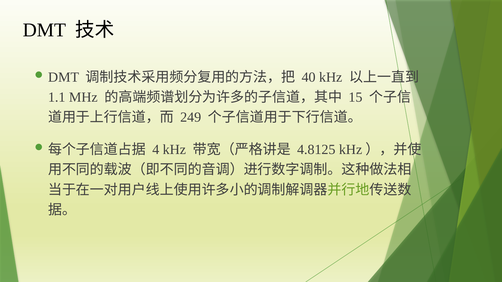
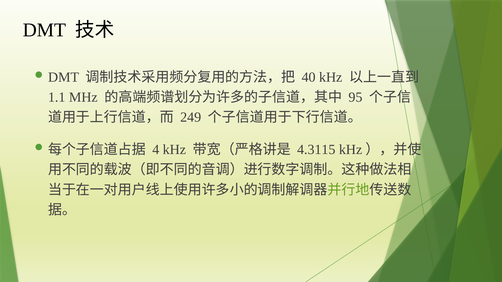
15: 15 -> 95 (355, 97)
4.8125: 4.8125 -> 4.3115 (316, 150)
